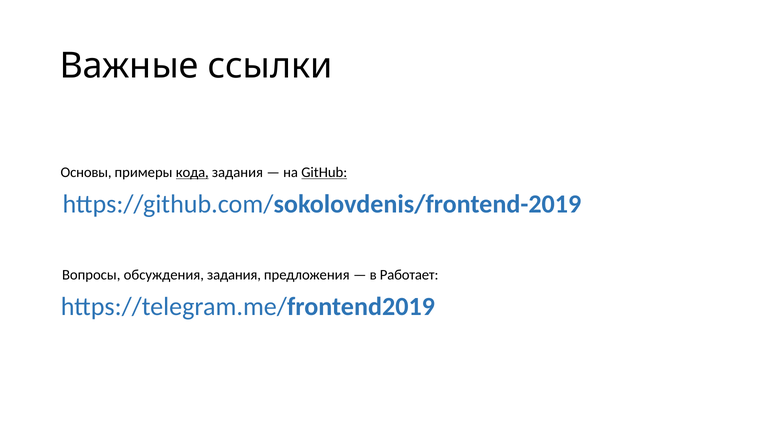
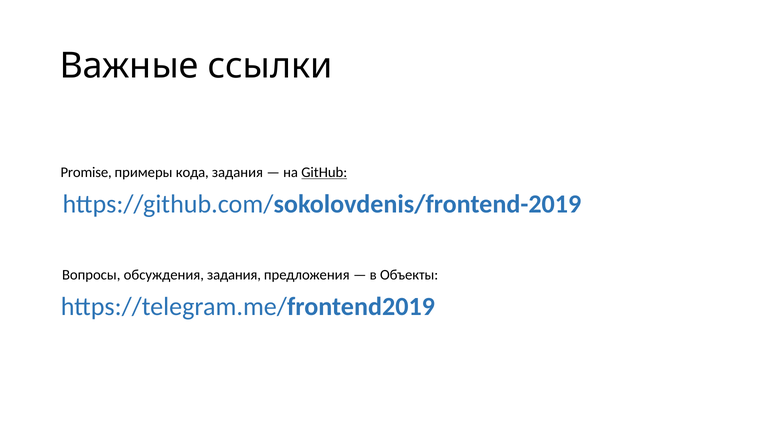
Основы: Основы -> Promise (86, 172)
кода underline: present -> none (192, 172)
Работает: Работает -> Объекты (409, 275)
